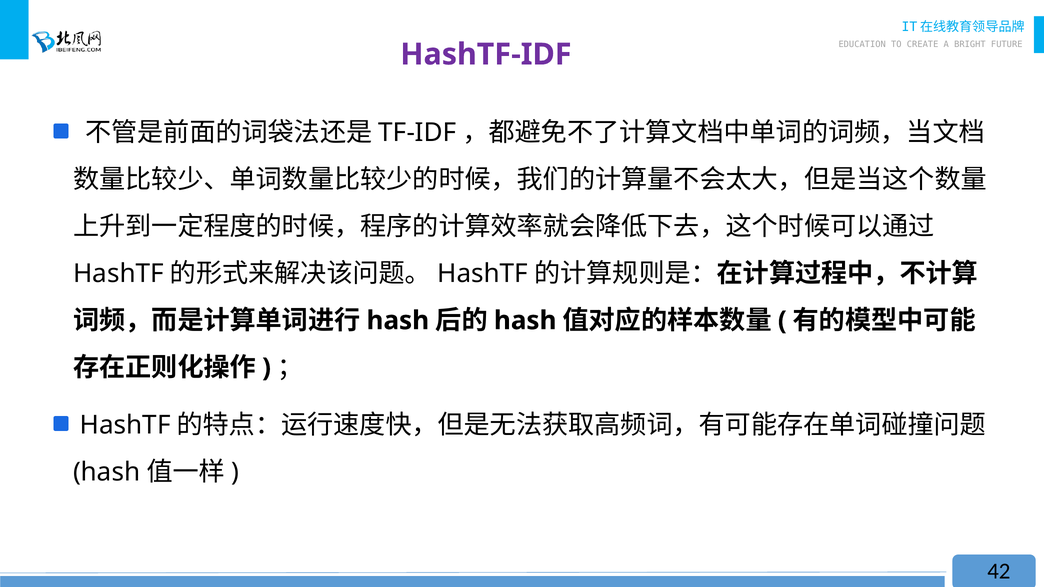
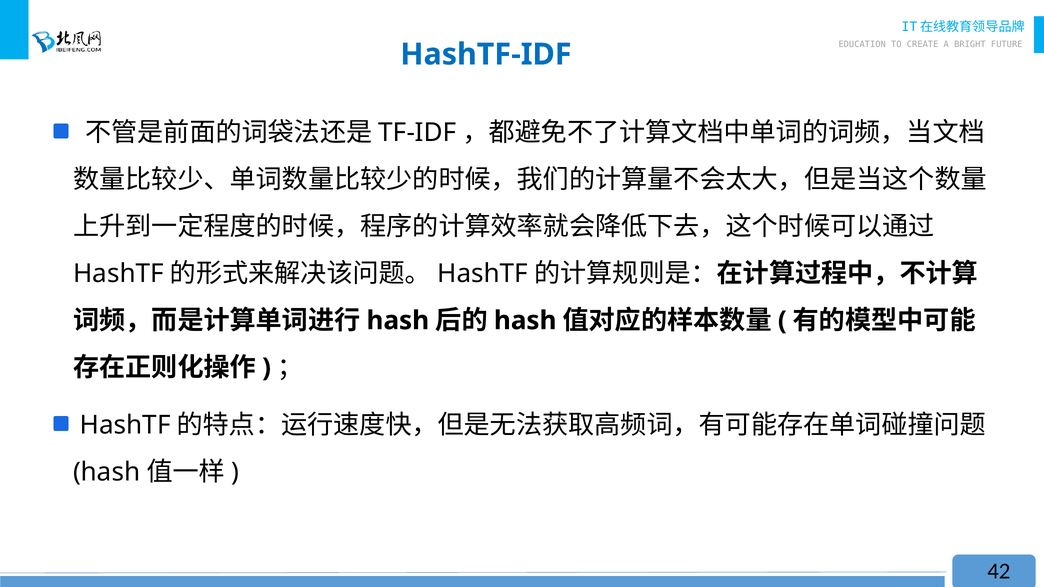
HashTF-IDF colour: purple -> blue (486, 54)
